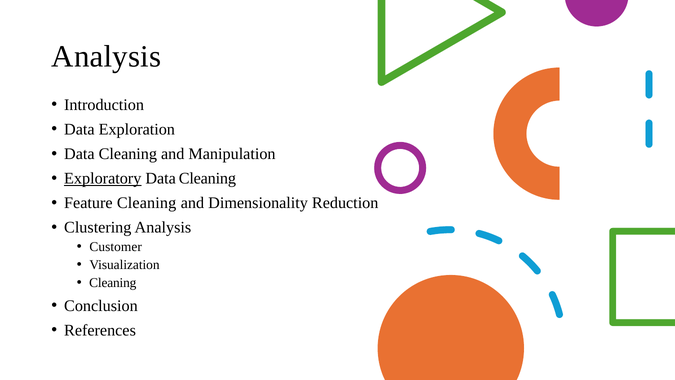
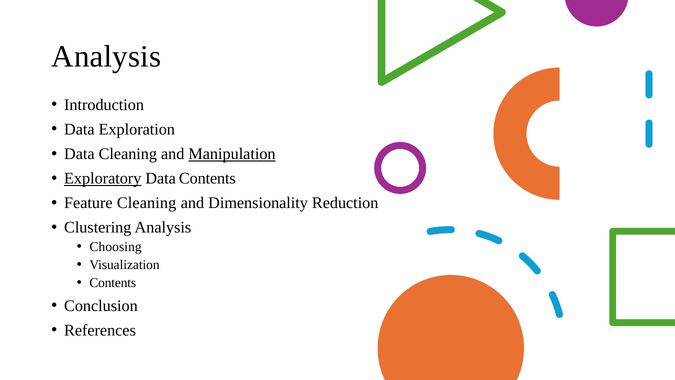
Manipulation underline: none -> present (232, 154)
Cleaning: Cleaning -> Contents (207, 178)
Customer: Customer -> Choosing (116, 247)
Cleaning: Cleaning -> Contents (113, 283)
